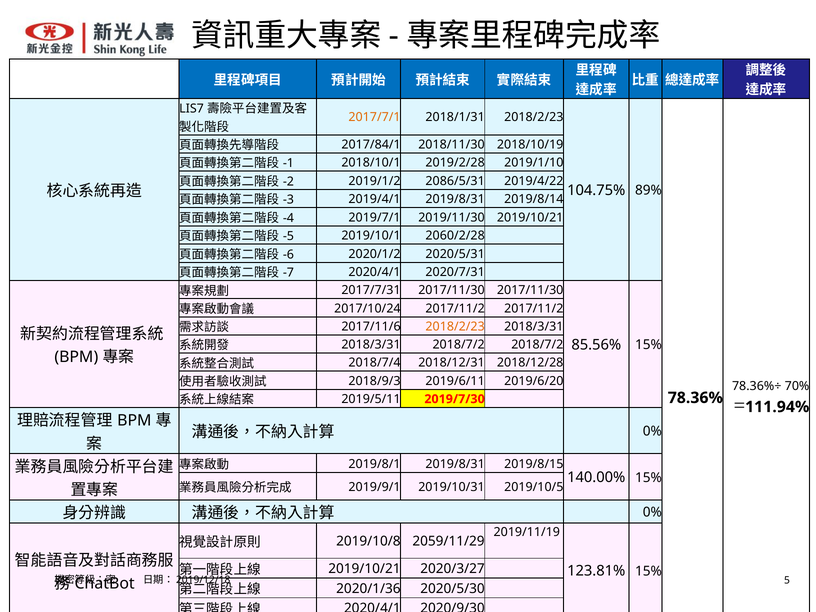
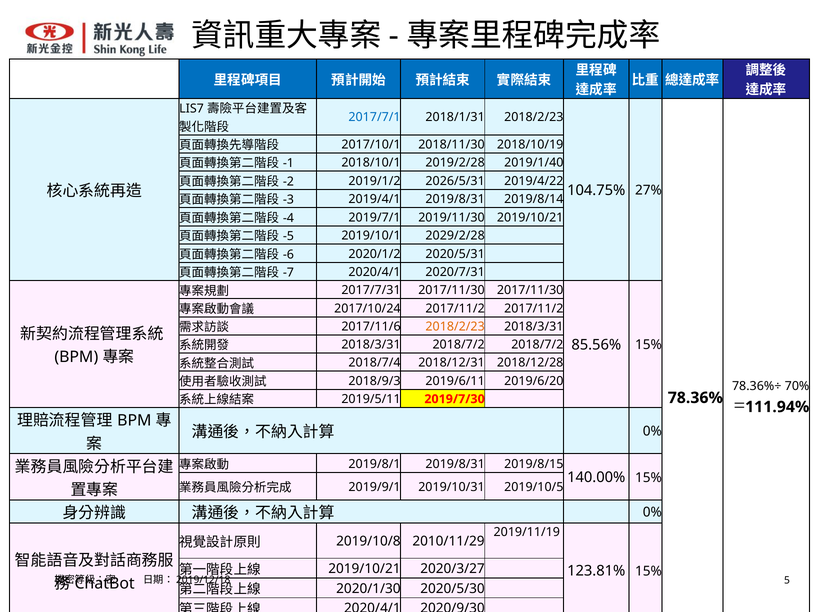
2017/7/1 colour: orange -> blue (375, 117)
2017/84/1: 2017/84/1 -> 2017/10/1 (371, 145)
2019/1/10: 2019/1/10 -> 2019/1/40 (534, 163)
2086/5/31: 2086/5/31 -> 2026/5/31 (455, 181)
89%: 89% -> 27% (649, 190)
2060/2/28: 2060/2/28 -> 2029/2/28 (455, 236)
2059/11/29: 2059/11/29 -> 2010/11/29 (449, 542)
2020/1/36: 2020/1/36 -> 2020/1/30 (368, 589)
